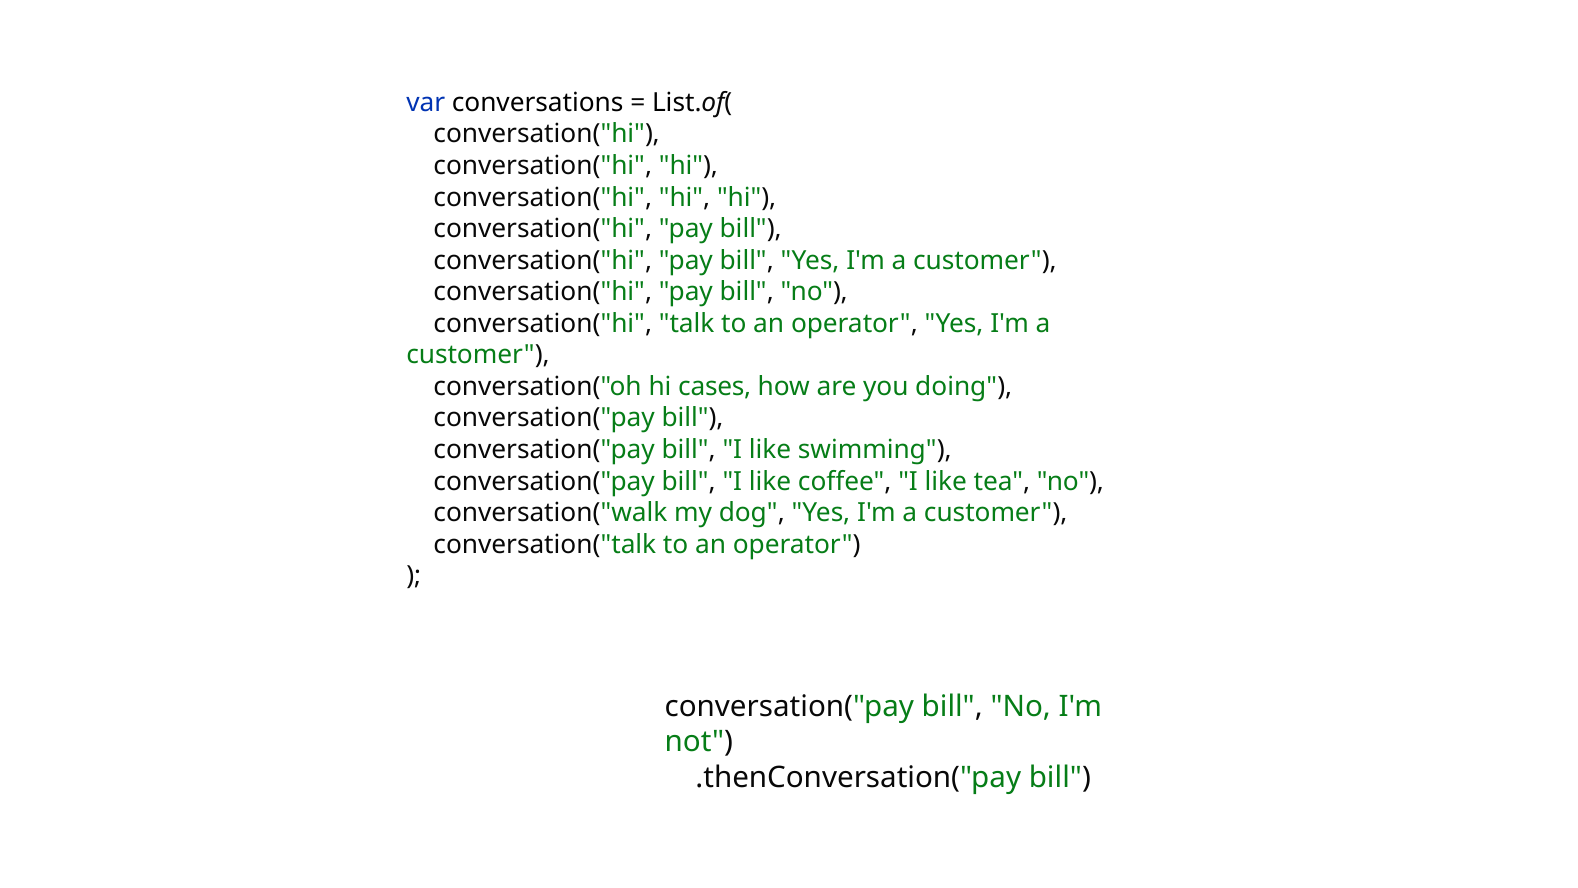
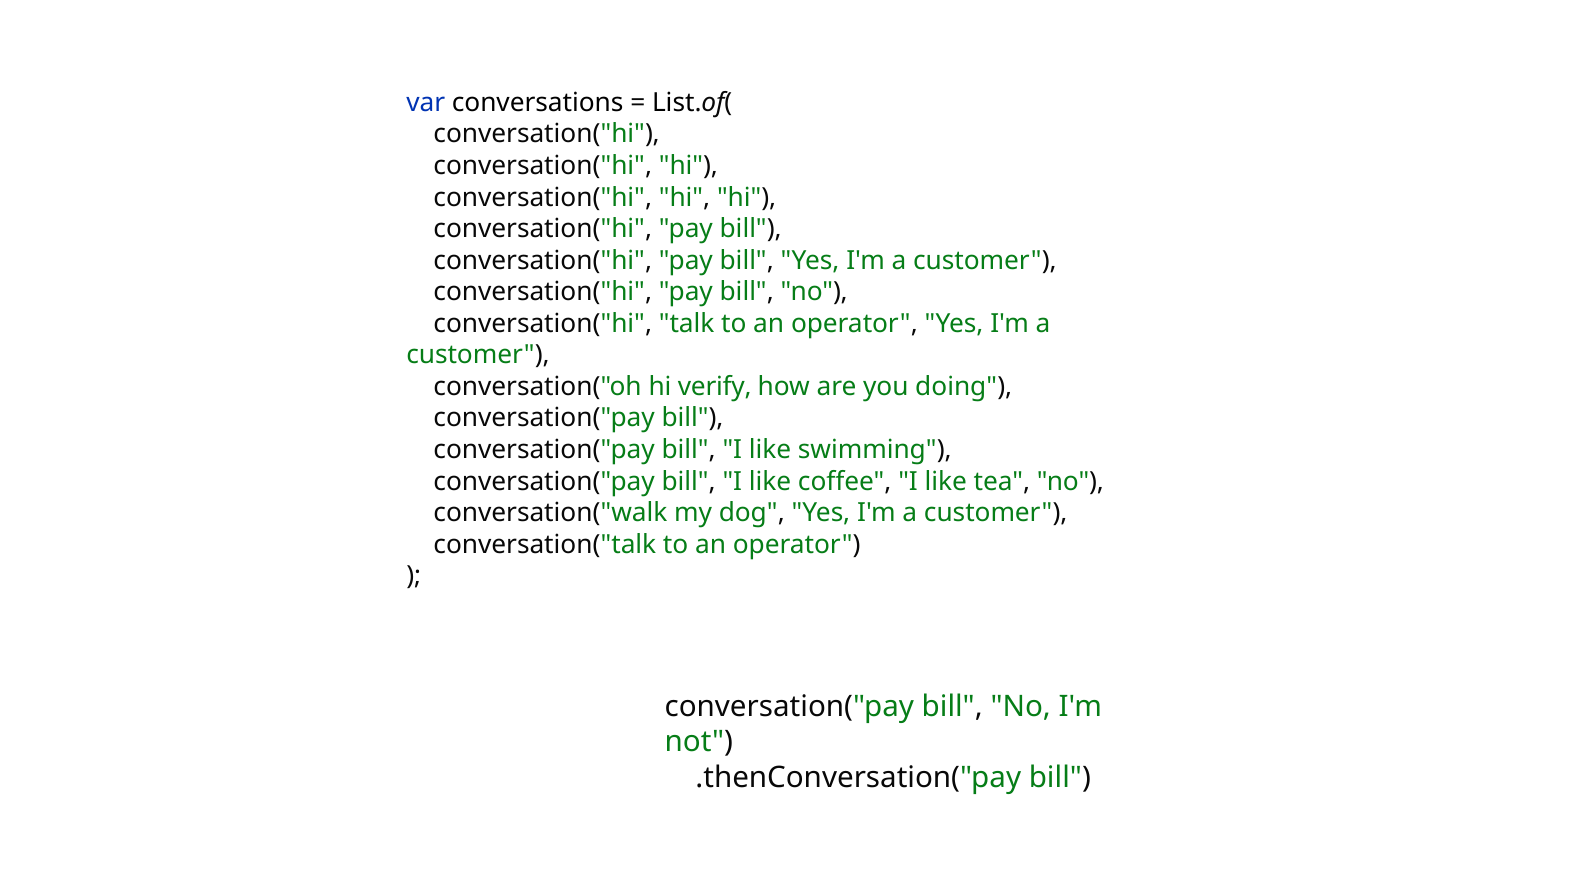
cases: cases -> verify (715, 387)
